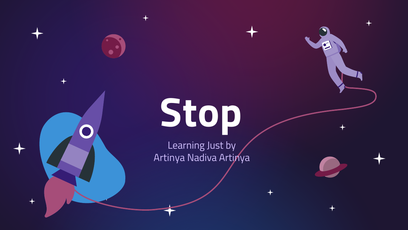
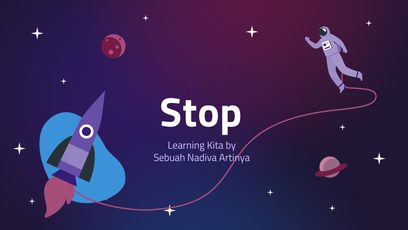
Just: Just -> Kita (215, 145)
Artinya: Artinya -> Sebuah (169, 157)
